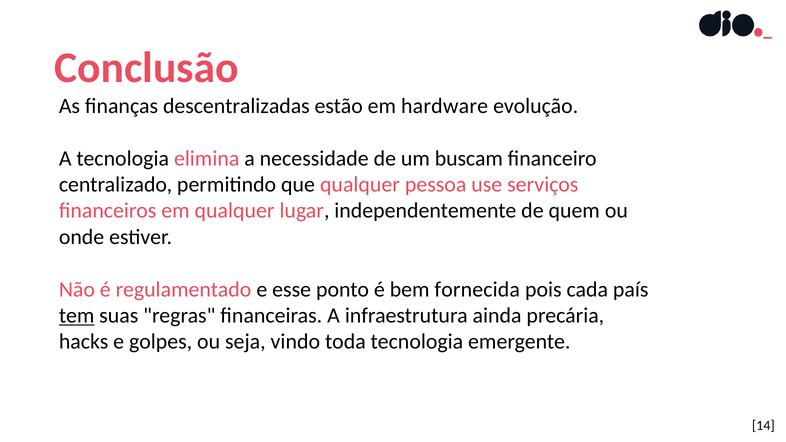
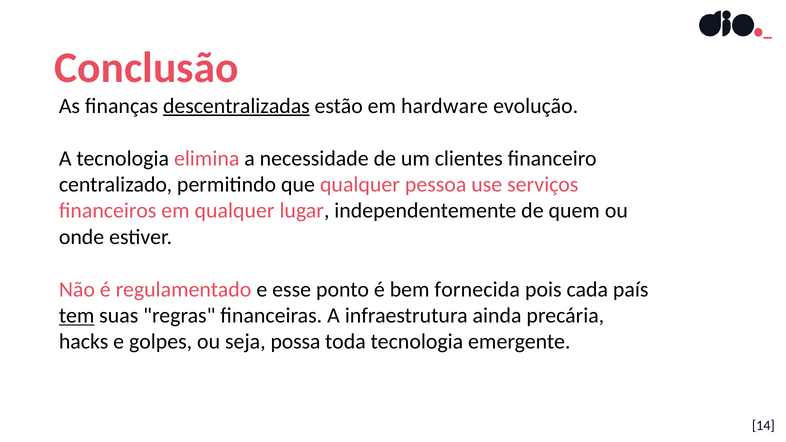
descentralizadas underline: none -> present (236, 106)
buscam: buscam -> clientes (469, 158)
vindo: vindo -> possa (295, 342)
